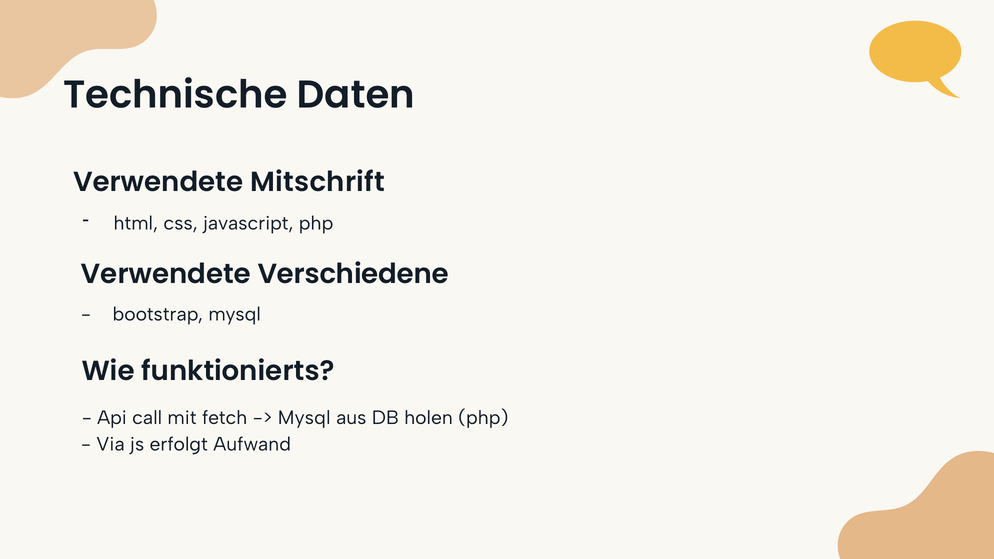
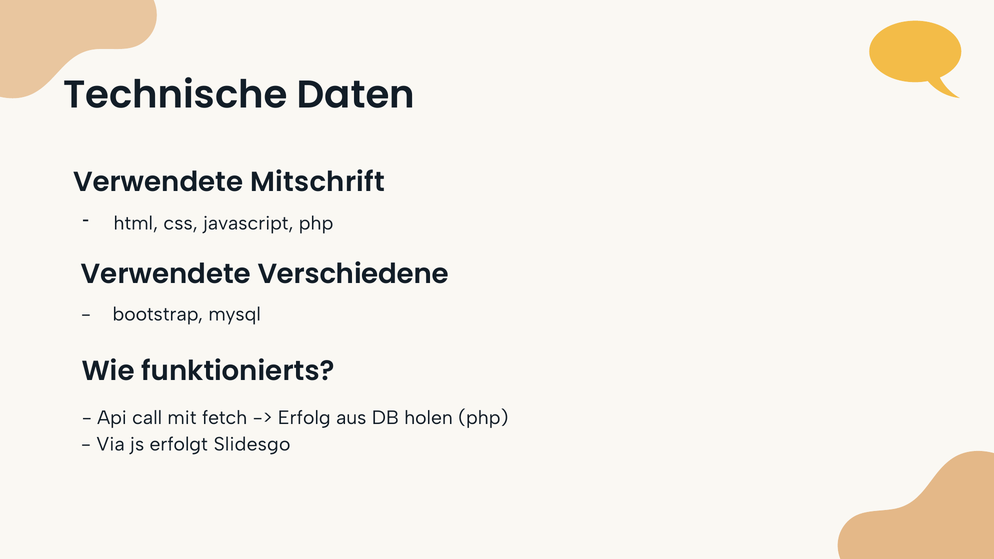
Mysql: Mysql -> Erfolg (304, 418)
Aufwand: Aufwand -> Slidesgo (252, 445)
